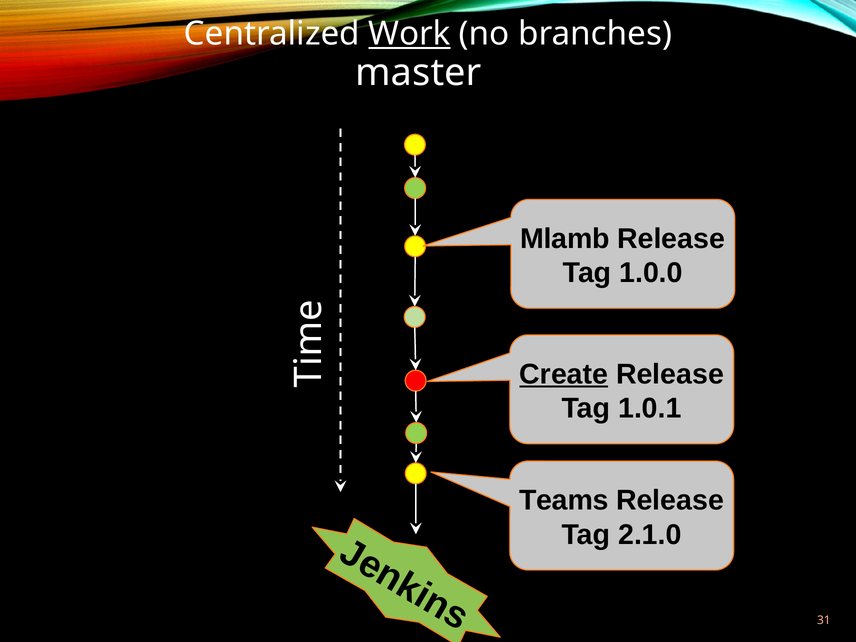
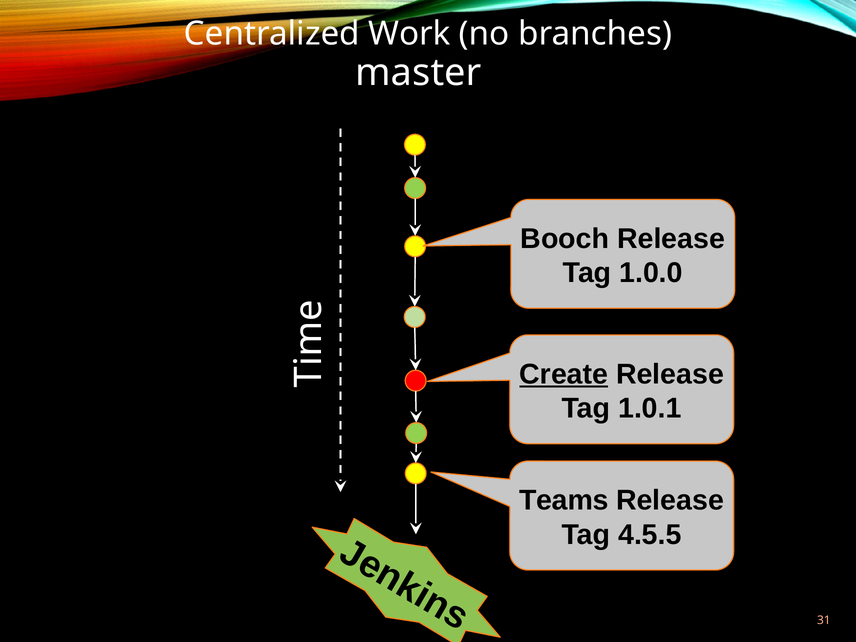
Work underline: present -> none (409, 34)
Mlamb: Mlamb -> Booch (565, 239)
2.1.0: 2.1.0 -> 4.5.5 (650, 535)
